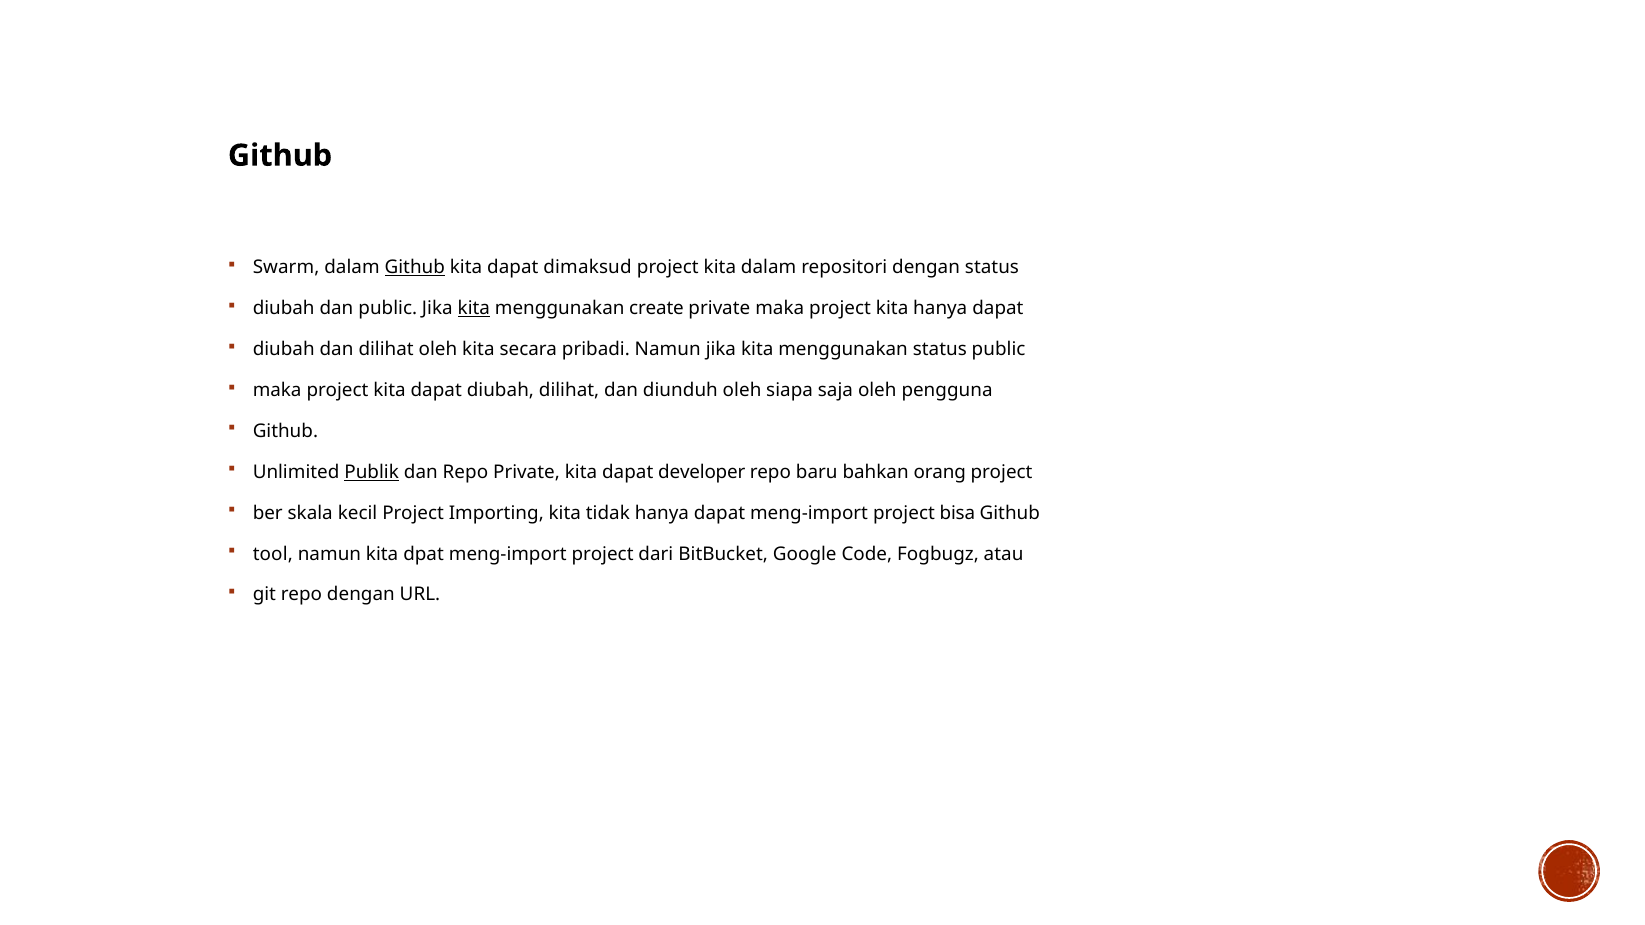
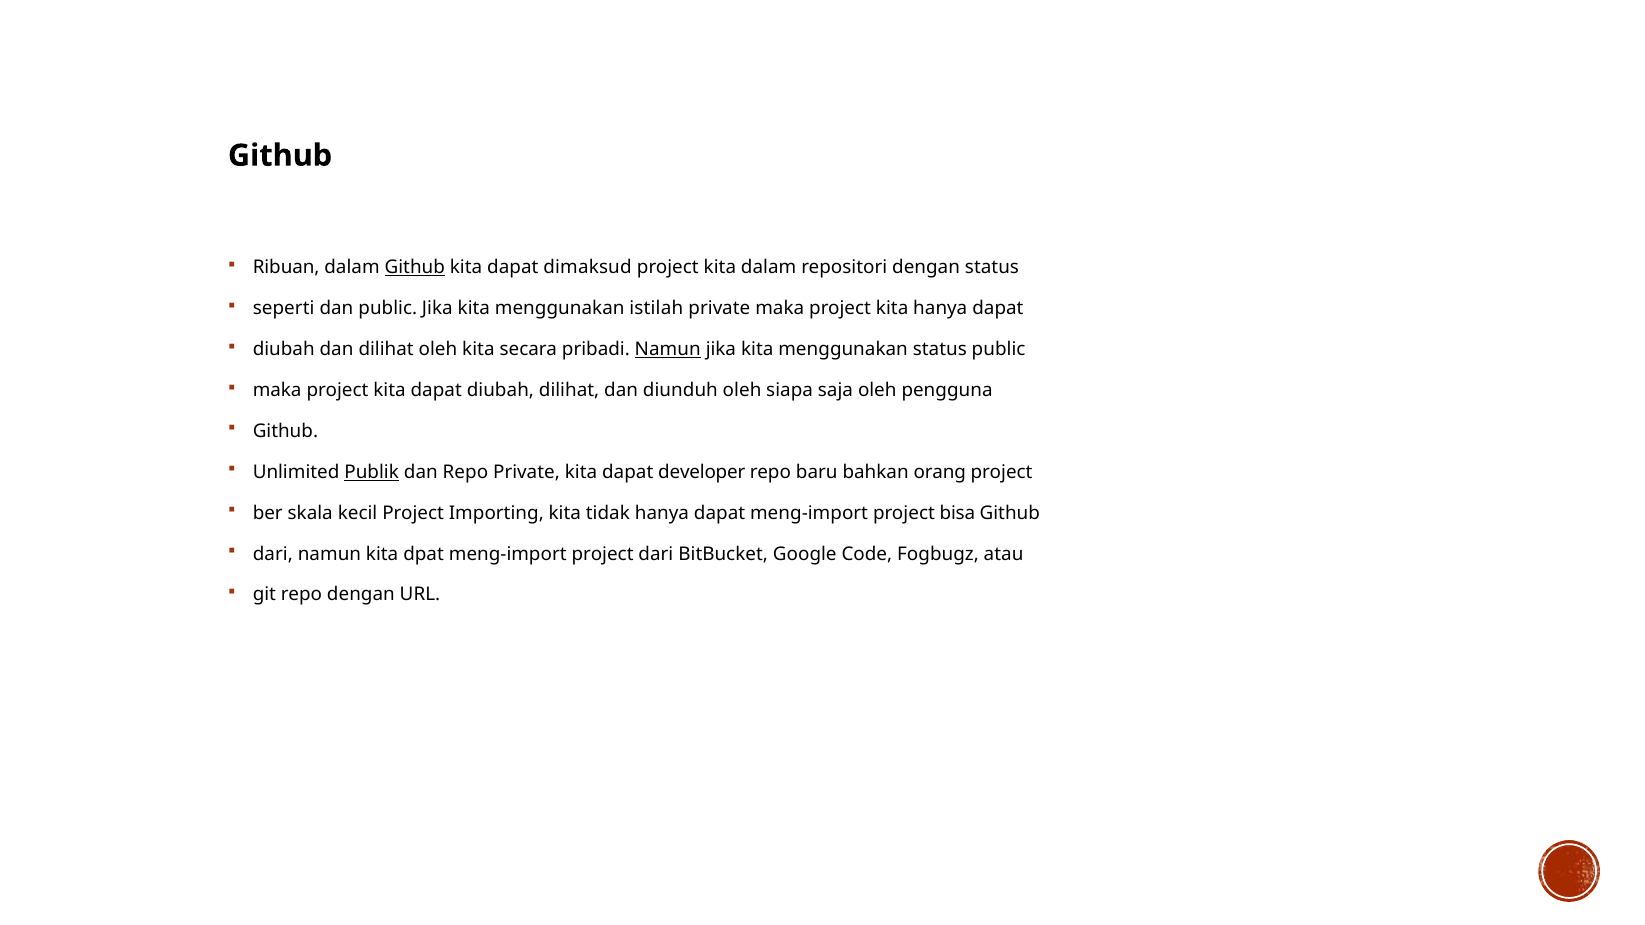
Swarm: Swarm -> Ribuan (286, 268)
diubah: diubah -> seperti (284, 309)
kita underline: present -> none (474, 309)
create: create -> istilah (656, 309)
Namun underline: none -> present (668, 349)
tool: tool -> dari (273, 554)
